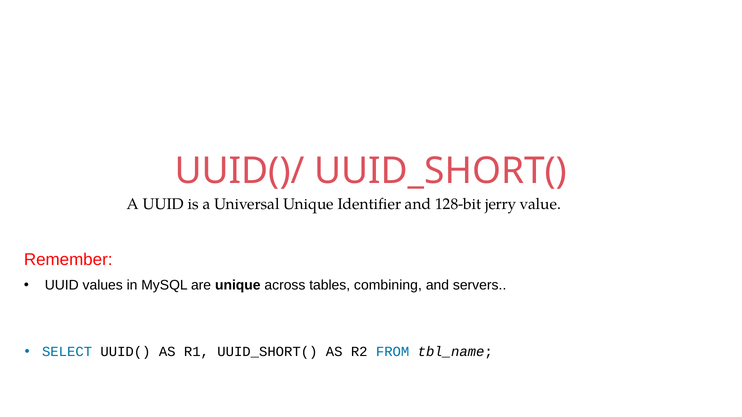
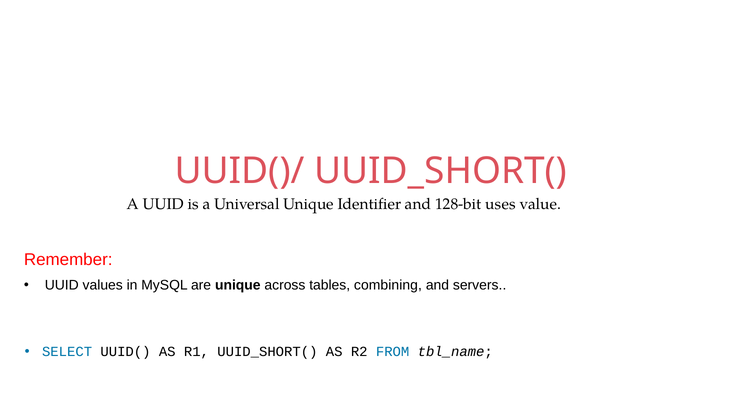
jerry: jerry -> uses (501, 205)
